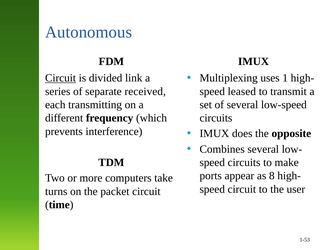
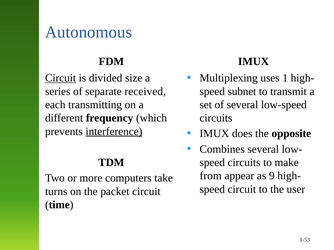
link: link -> size (134, 78)
leased: leased -> subnet (242, 92)
interference underline: none -> present (114, 132)
ports: ports -> from (211, 176)
8: 8 -> 9 (272, 176)
